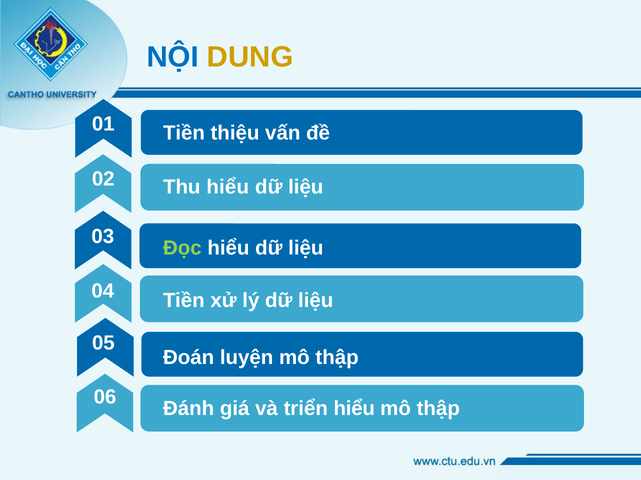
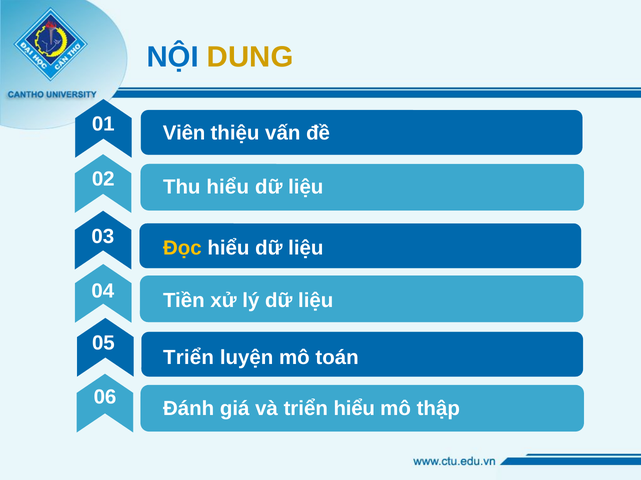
Tiền: Tiền -> Viên (184, 133)
Đọc colour: light green -> yellow (182, 248)
Đoán: Đoán -> Triển (188, 358)
luyện mô thập: thập -> toán (337, 358)
